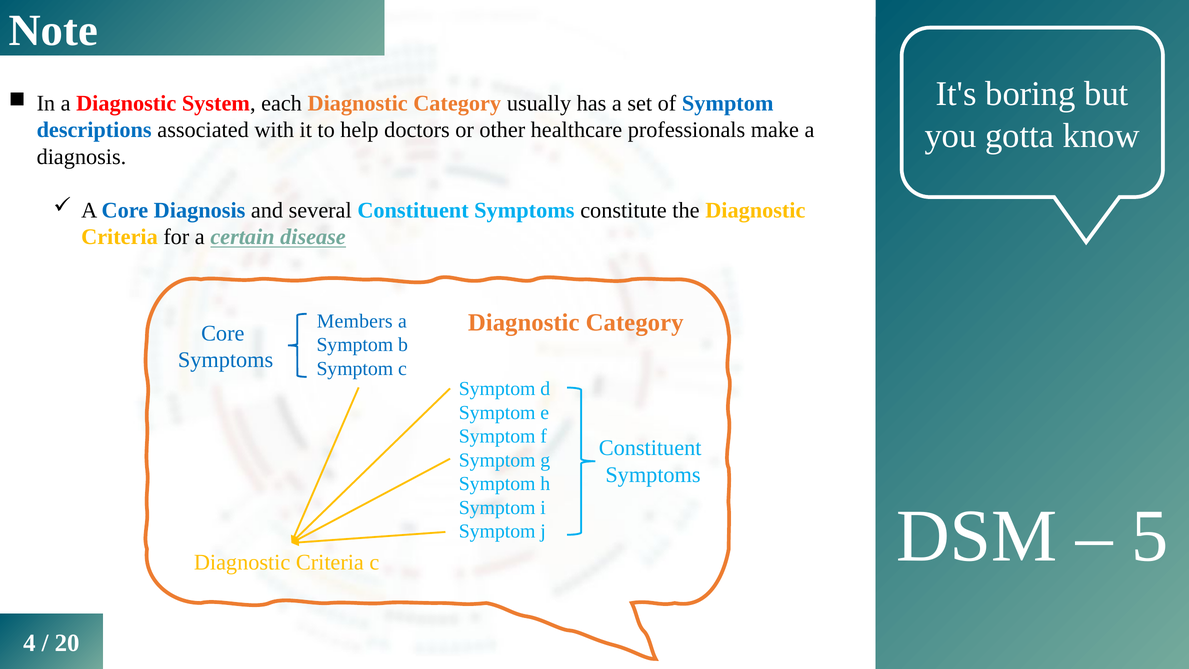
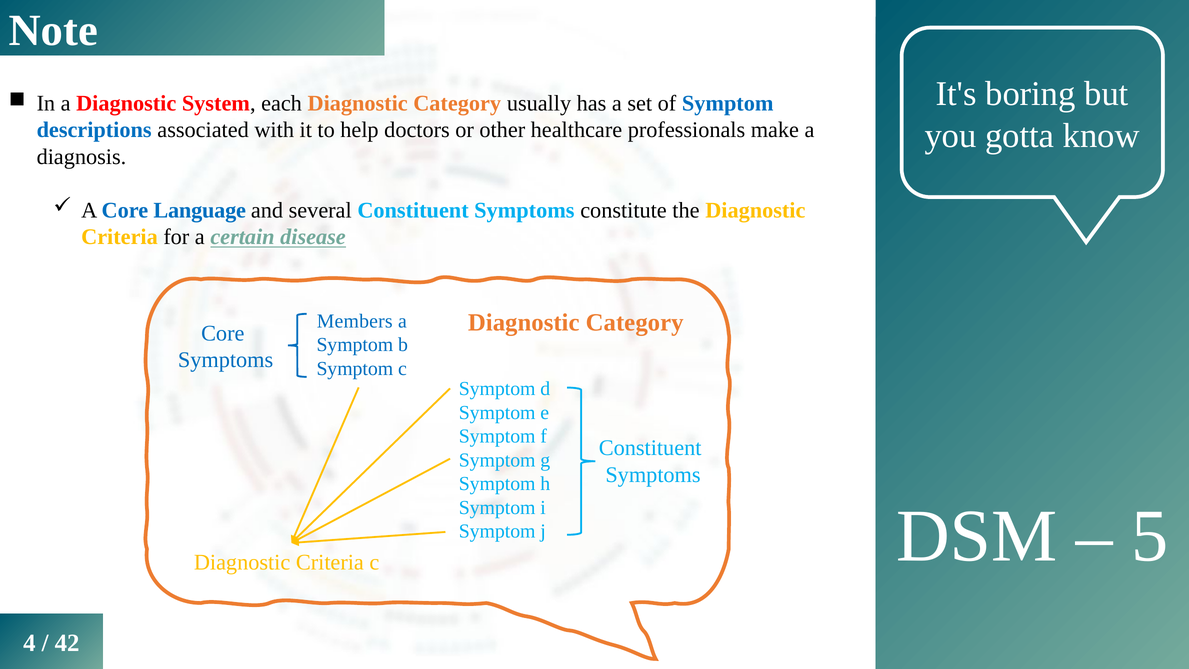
Core Diagnosis: Diagnosis -> Language (200, 210)
20: 20 -> 42 (67, 643)
